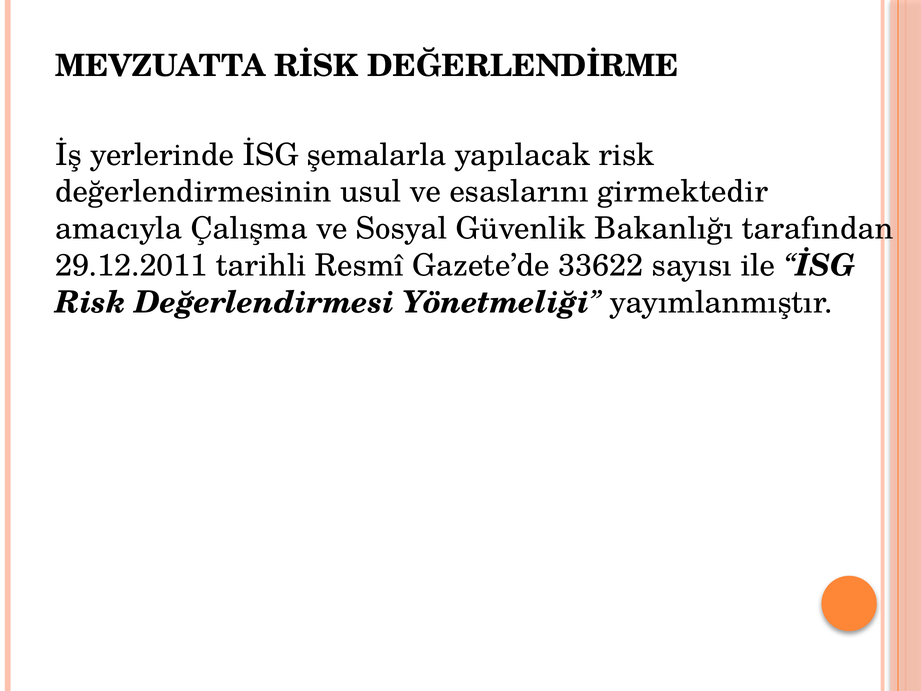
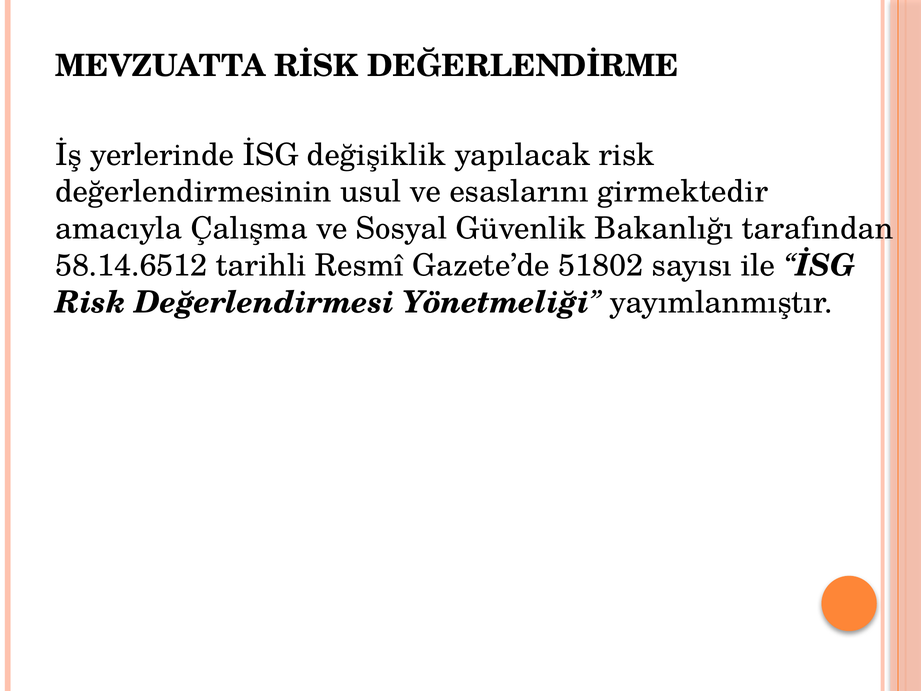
şemalarla: şemalarla -> değişiklik (376, 155)
29.12.2011: 29.12.2011 -> 58.14.6512 (131, 265)
33622: 33622 -> 51802 (601, 265)
